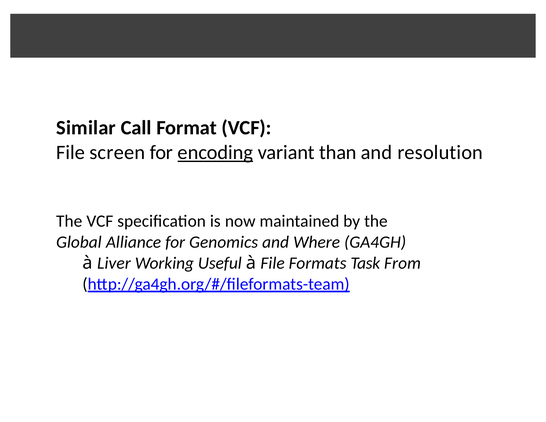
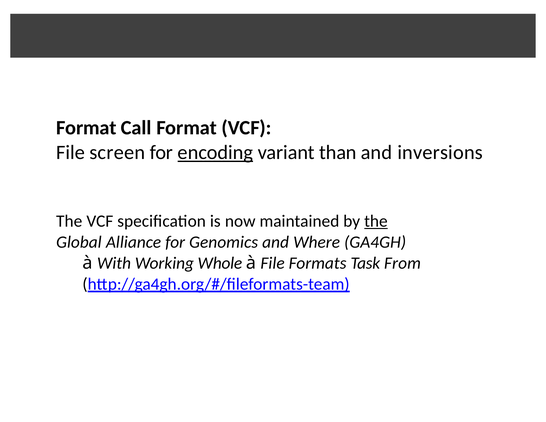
Similar: Similar -> Format (86, 128)
resolution: resolution -> inversions (440, 153)
the underline: none -> present (376, 221)
Liver: Liver -> With (114, 263)
Useful: Useful -> Whole (220, 263)
